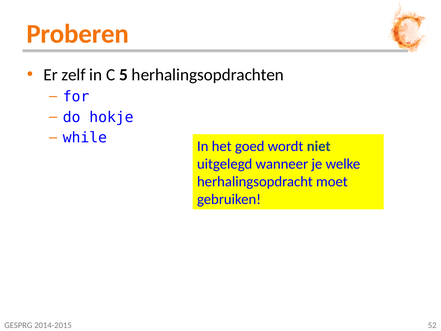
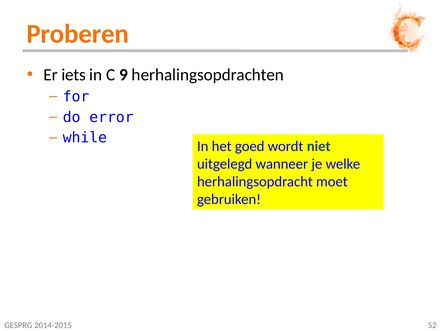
zelf: zelf -> iets (74, 75)
5: 5 -> 9 (123, 75)
hokje: hokje -> error (111, 117)
